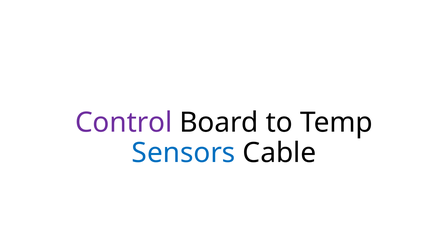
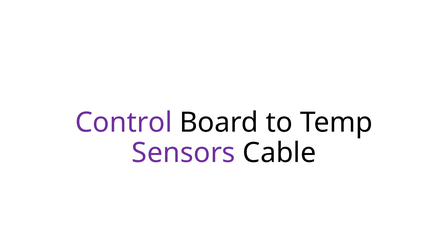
Sensors colour: blue -> purple (184, 153)
